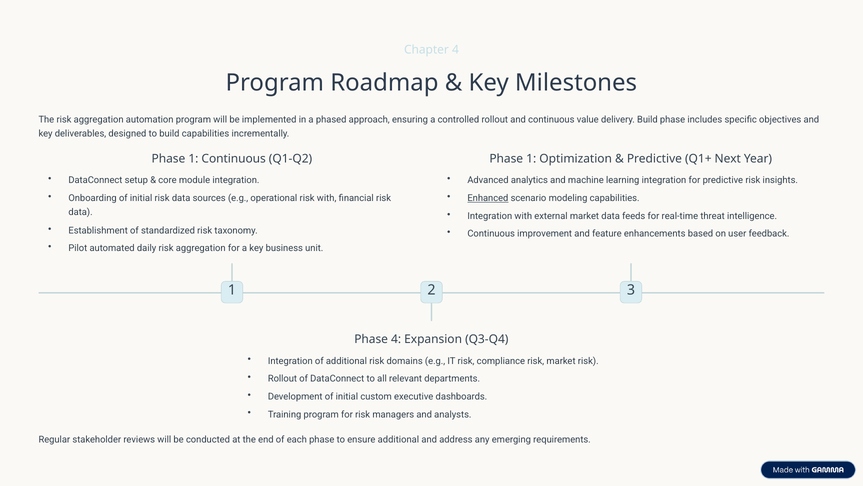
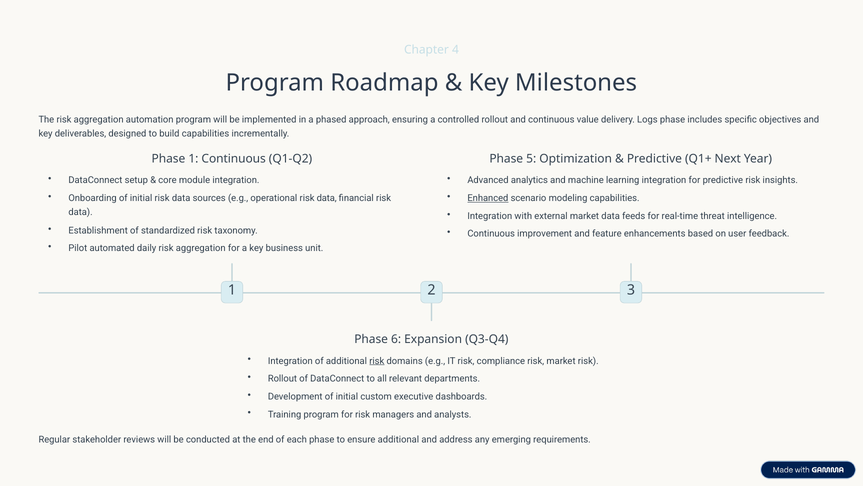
delivery Build: Build -> Logs (647, 119)
1: 1 -> 5 (531, 159)
operational risk with: with -> data (327, 198)
Phase 4: 4 -> 6 (396, 339)
risk underline: none -> present (377, 360)
